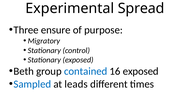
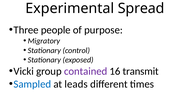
ensure: ensure -> people (56, 30)
Beth: Beth -> Vicki (24, 71)
contained colour: blue -> purple (86, 71)
16 exposed: exposed -> transmit (141, 71)
